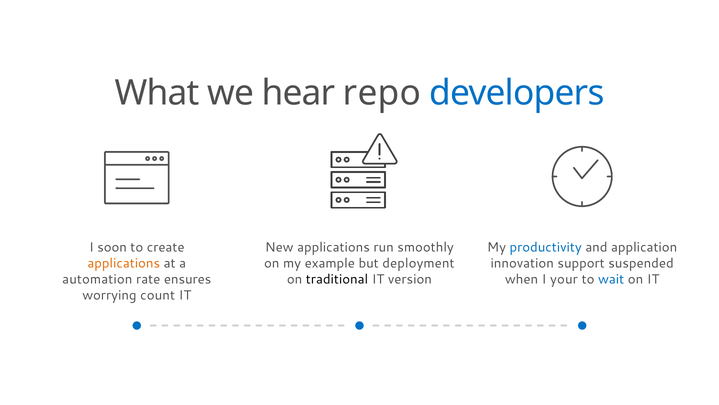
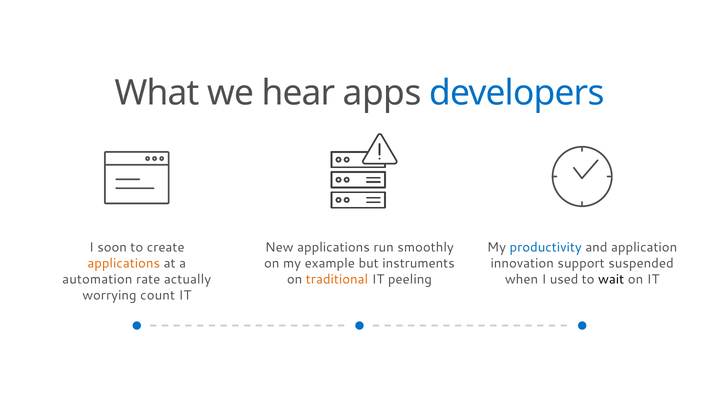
repo: repo -> apps (382, 93)
deployment: deployment -> instruments (419, 263)
ensures: ensures -> actually (188, 279)
traditional colour: black -> orange (337, 279)
version: version -> peeling (410, 279)
your: your -> used (564, 279)
wait colour: blue -> black (611, 279)
